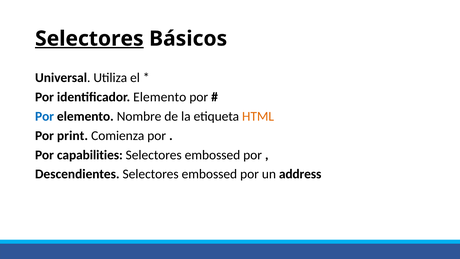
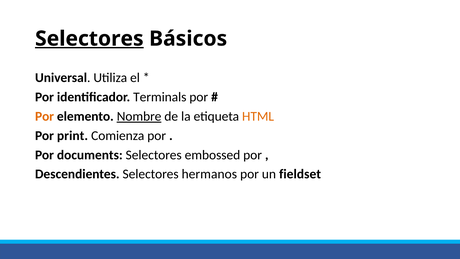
identificador Elemento: Elemento -> Terminals (160, 97)
Por colour: blue -> orange (45, 116)
Nombre underline: none -> present (139, 116)
capabilities: capabilities -> documents (90, 155)
Descendientes Selectores embossed: embossed -> hermanos (209, 174)
address: address -> fieldset (300, 174)
